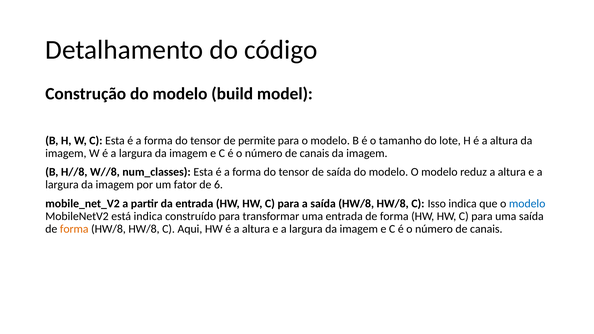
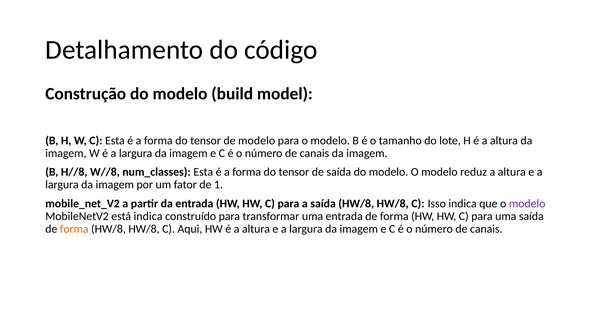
de permite: permite -> modelo (257, 141)
6: 6 -> 1 (218, 185)
modelo colour: blue -> purple (527, 204)
